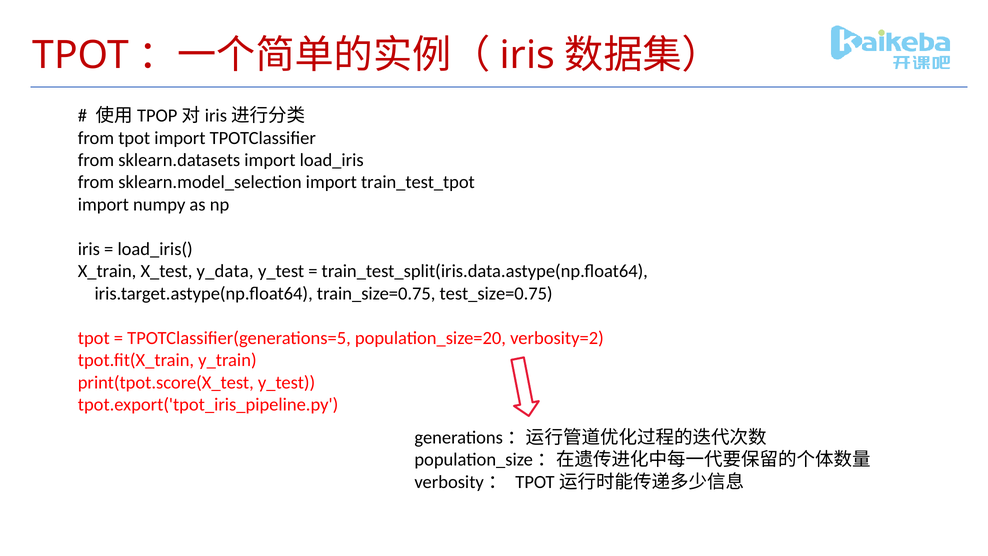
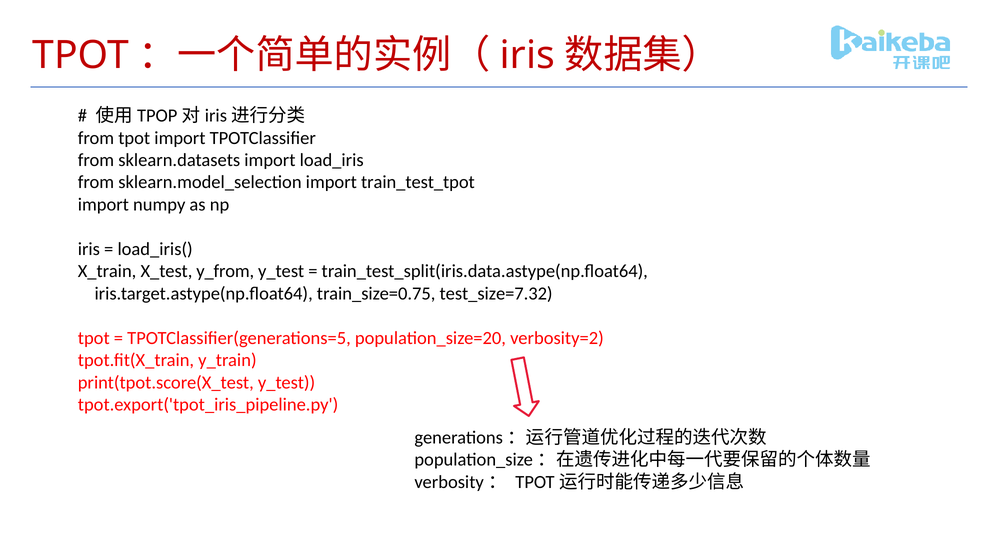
y_data: y_data -> y_from (225, 271)
test_size=0.75: test_size=0.75 -> test_size=7.32 (496, 293)
